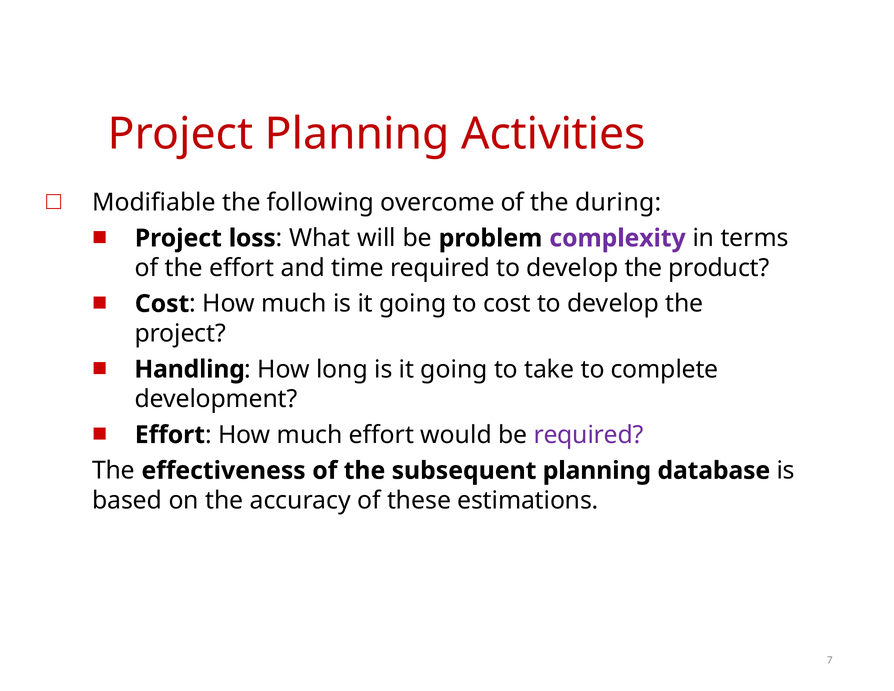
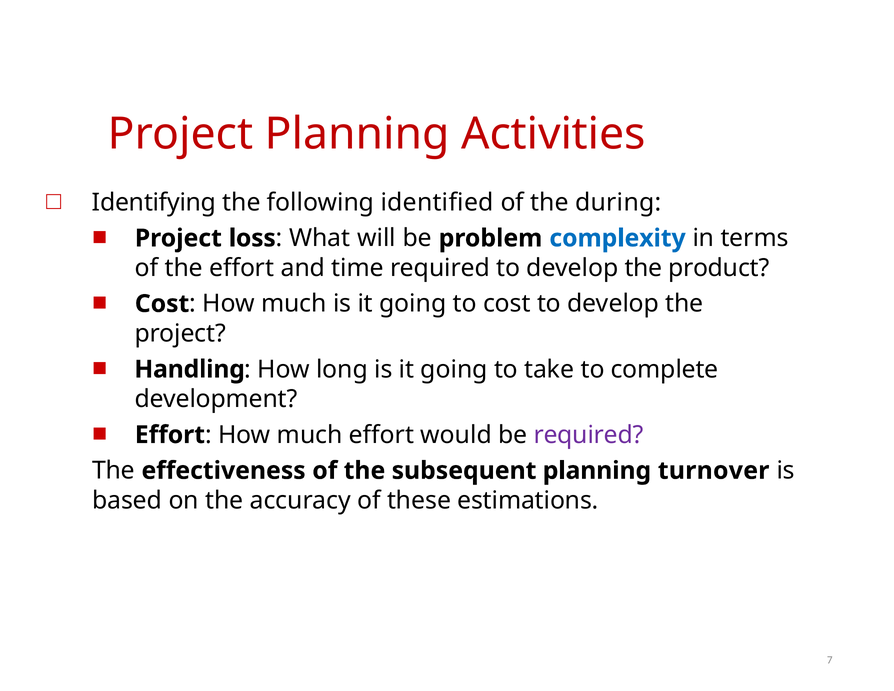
Modifiable: Modifiable -> Identifying (154, 202)
overcome: overcome -> identified (437, 202)
complexity colour: purple -> blue (618, 238)
database: database -> turnover (714, 471)
